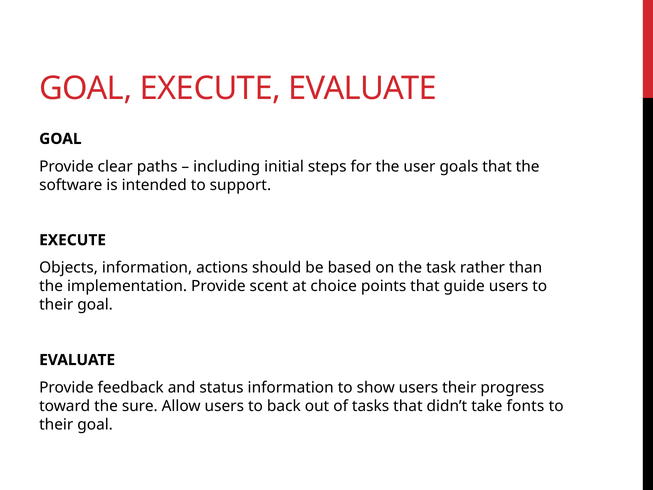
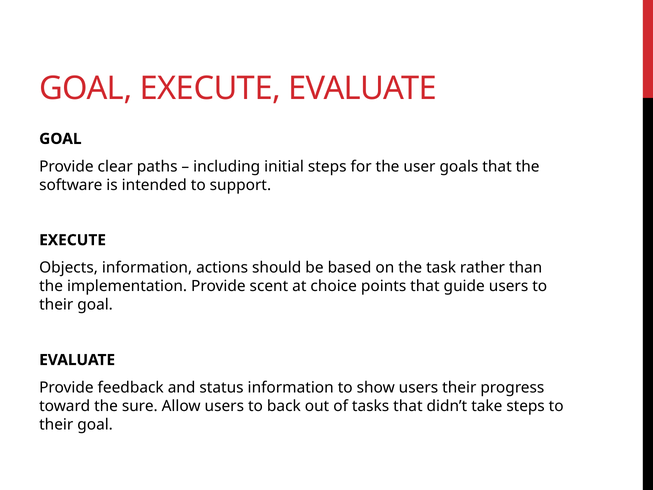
take fonts: fonts -> steps (526, 406)
